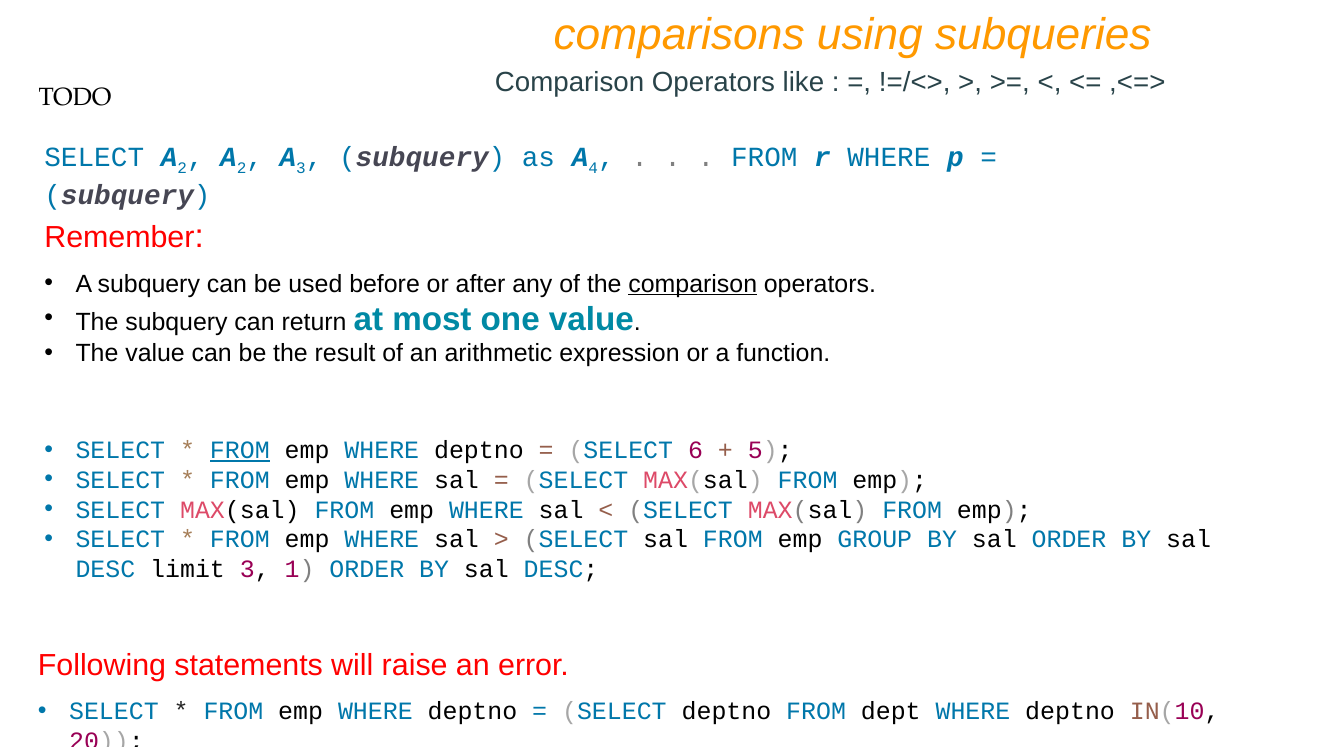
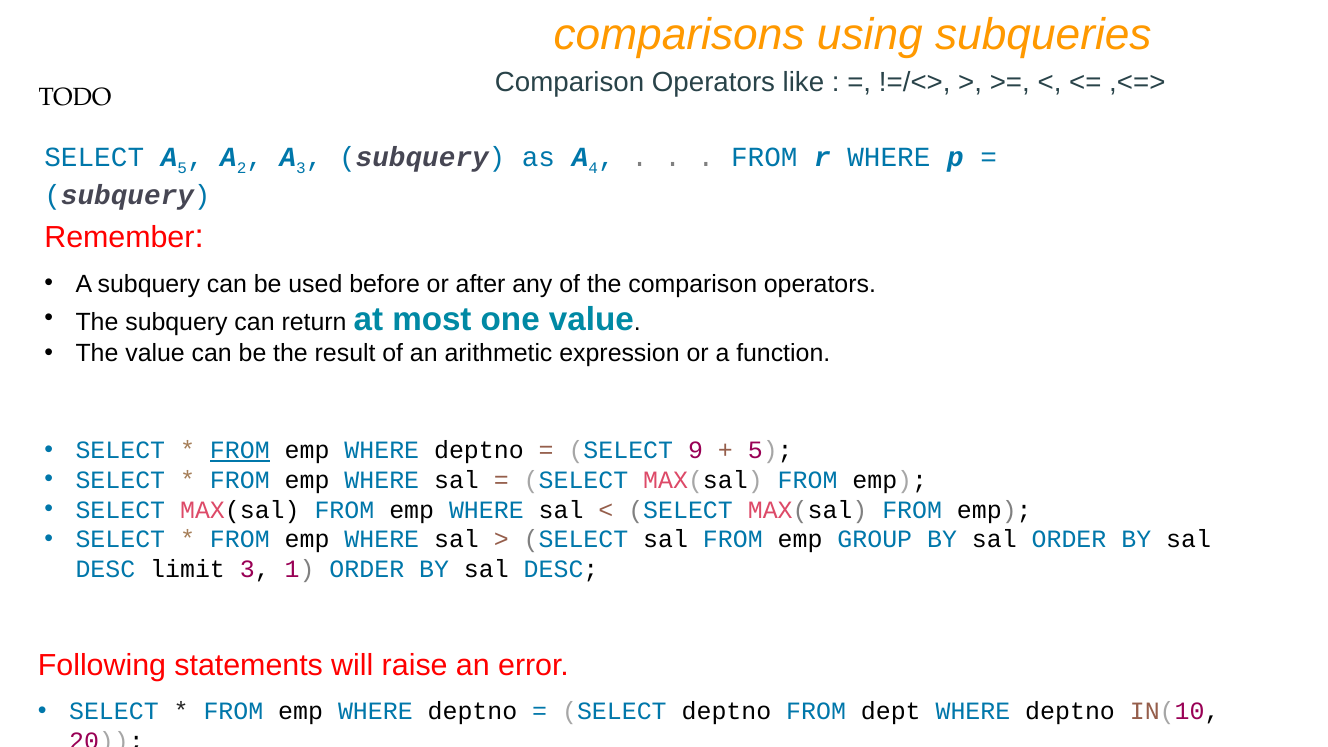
SELECT A 2: 2 -> 5 (182, 168)
comparison underline: present -> none (693, 284)
6: 6 -> 9 (696, 450)
